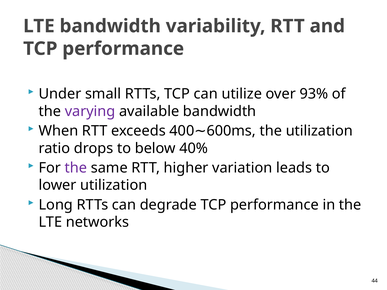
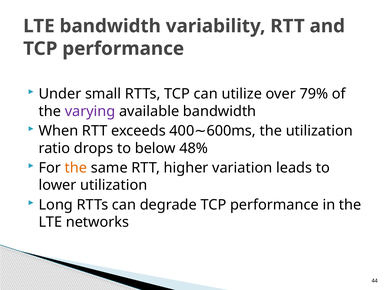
93%: 93% -> 79% (314, 94)
40%: 40% -> 48% (194, 148)
the colour: purple -> orange (76, 168)
